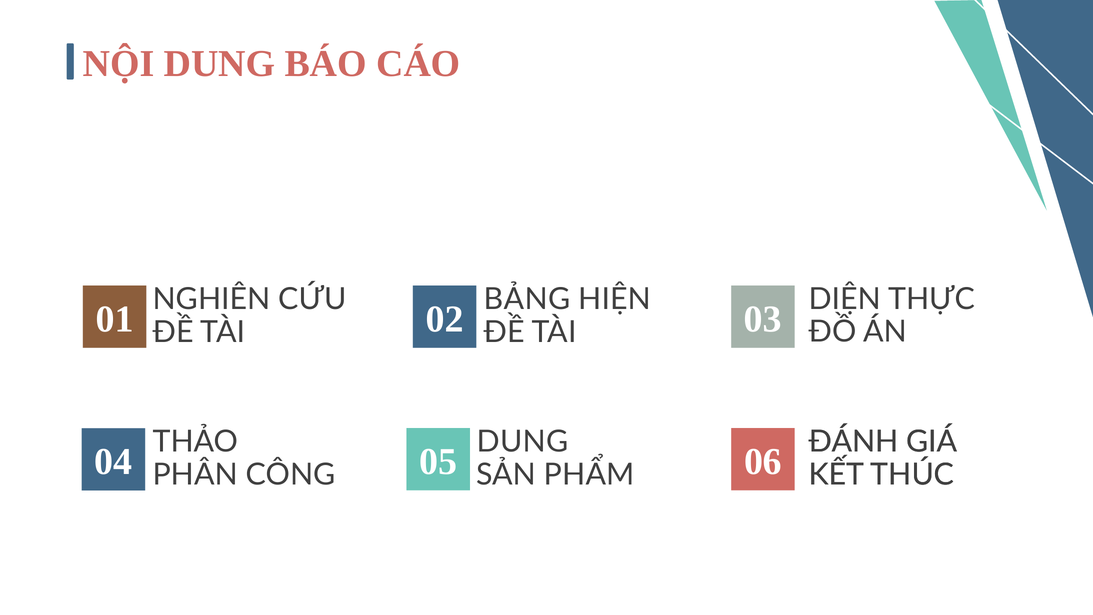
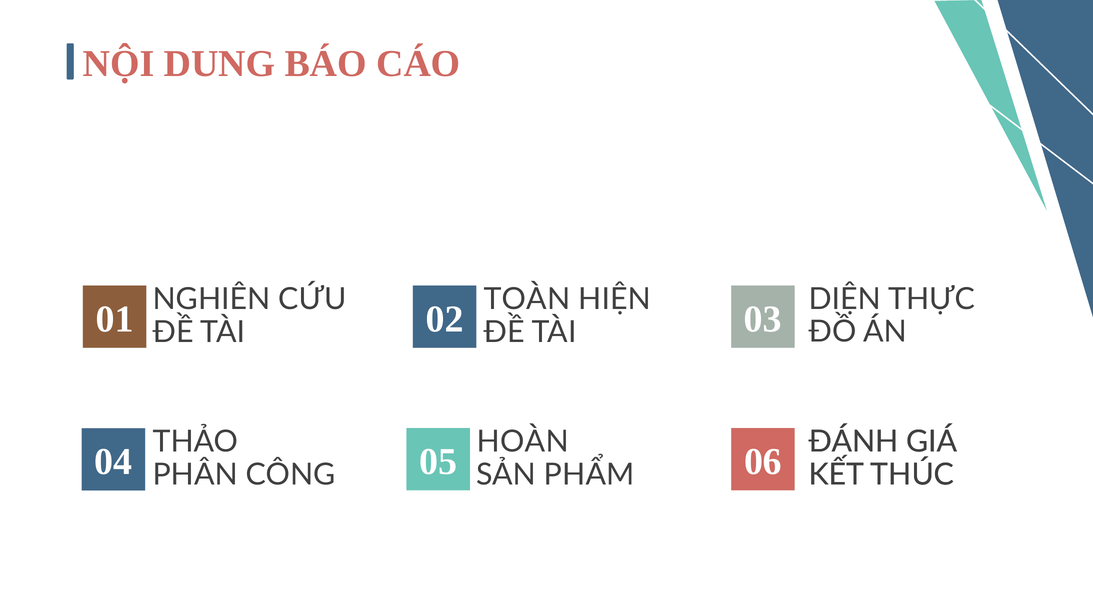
BẢNG: BẢNG -> TOÀN (527, 299)
DUNG: DUNG -> HOÀN (523, 442)
